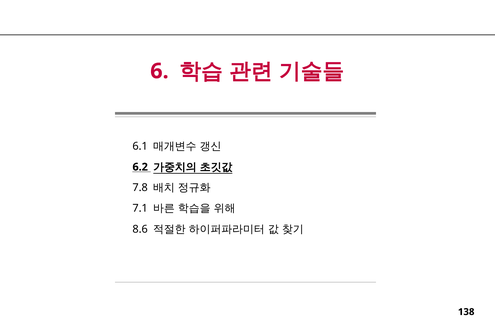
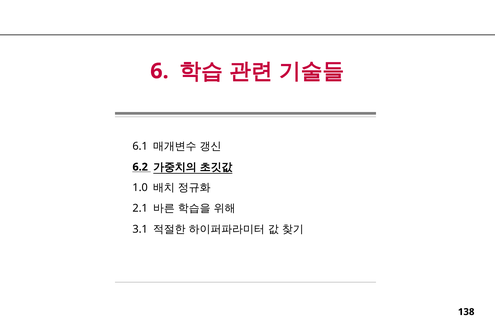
7.8: 7.8 -> 1.0 (140, 188)
7.1: 7.1 -> 2.1 (140, 208)
8.6: 8.6 -> 3.1 (140, 229)
